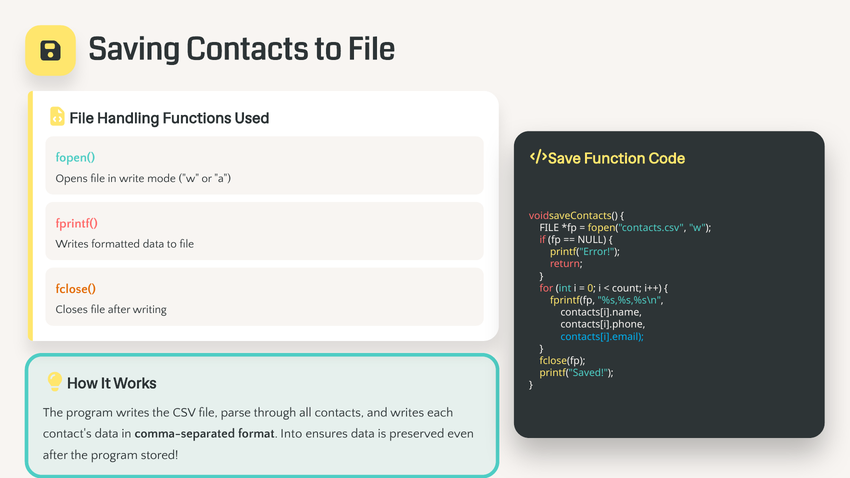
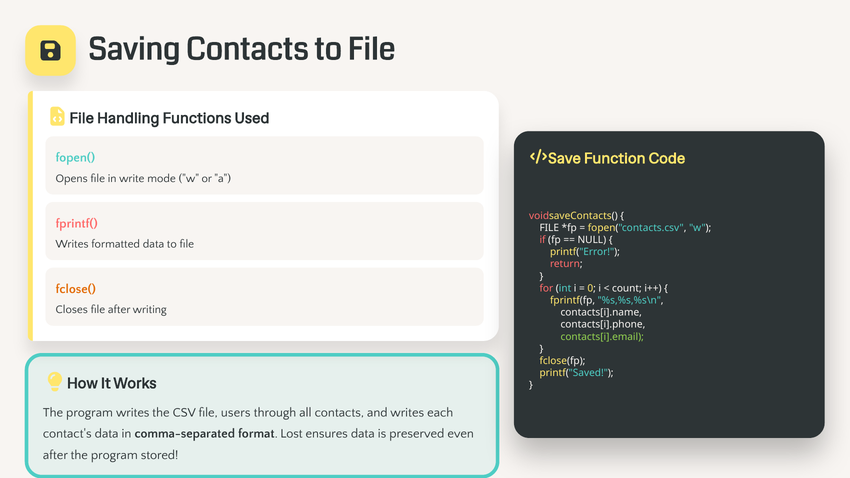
contacts[i].email colour: light blue -> light green (602, 337)
parse: parse -> users (236, 413)
Into: Into -> Lost (291, 434)
